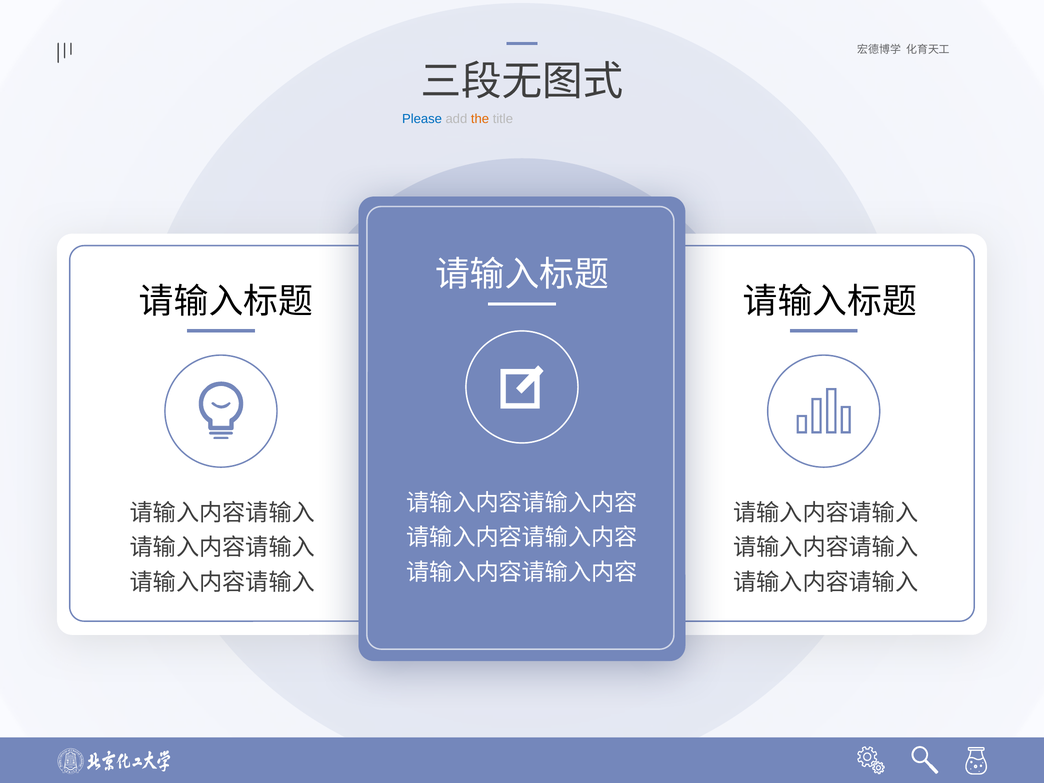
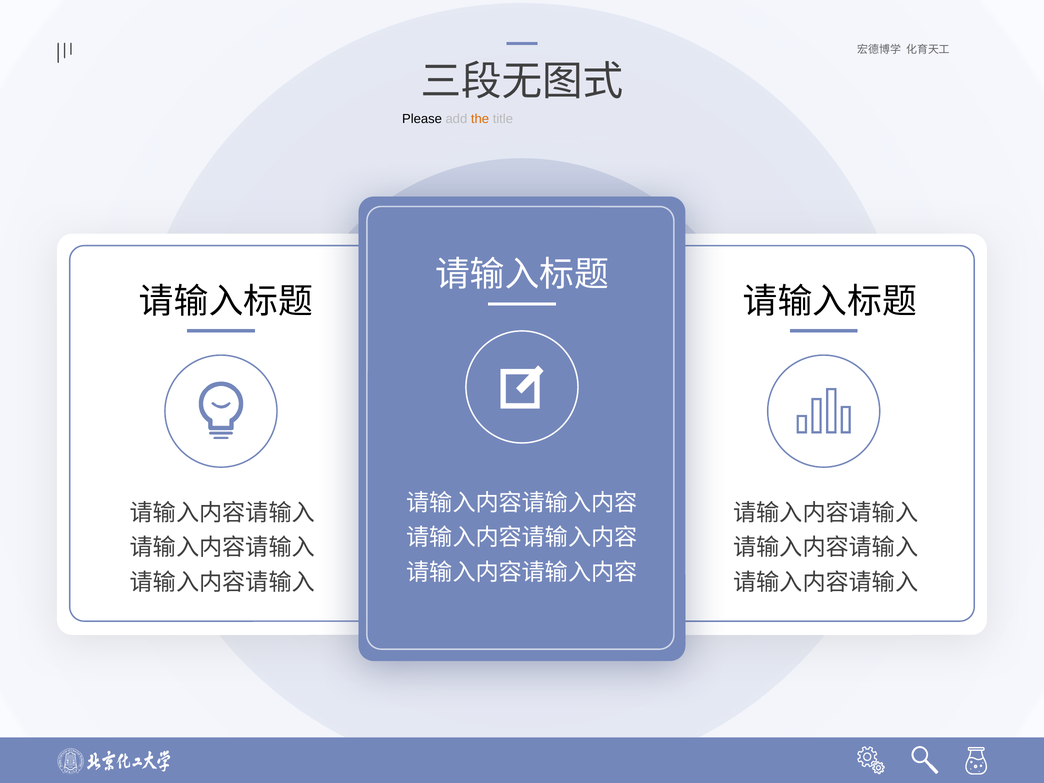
Please colour: blue -> black (422, 119)
